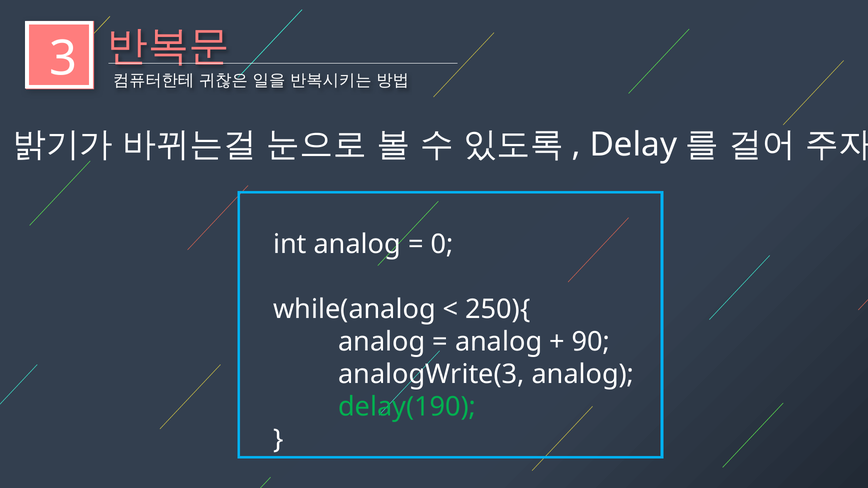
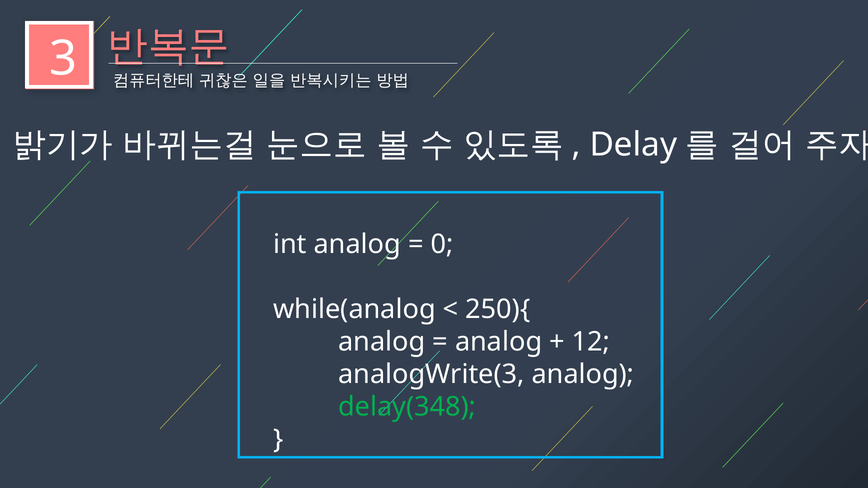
90: 90 -> 12 (591, 342)
delay(190: delay(190 -> delay(348 (407, 407)
